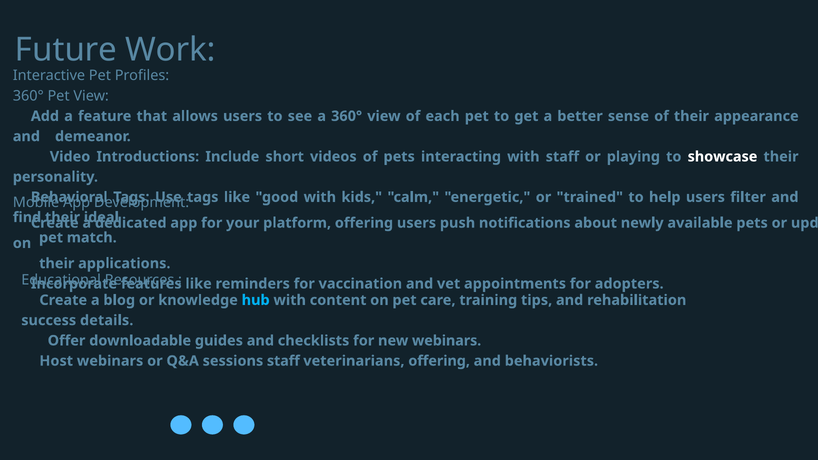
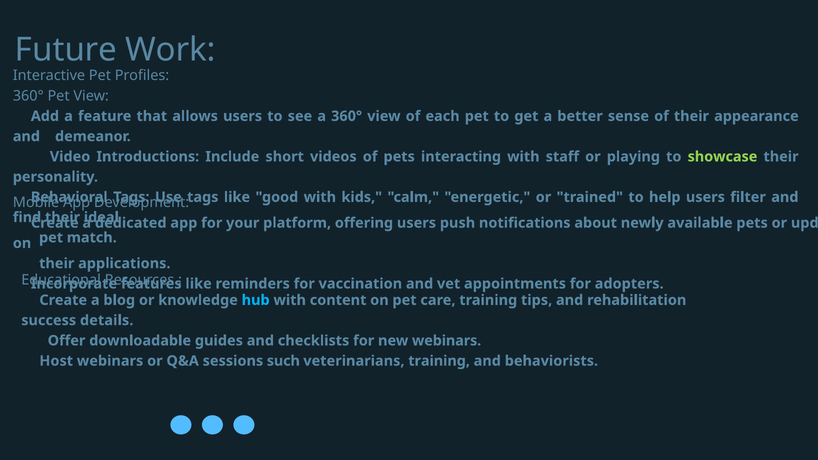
showcase colour: white -> light green (722, 157)
sessions staff: staff -> such (283, 361)
veterinarians offering: offering -> training (439, 361)
